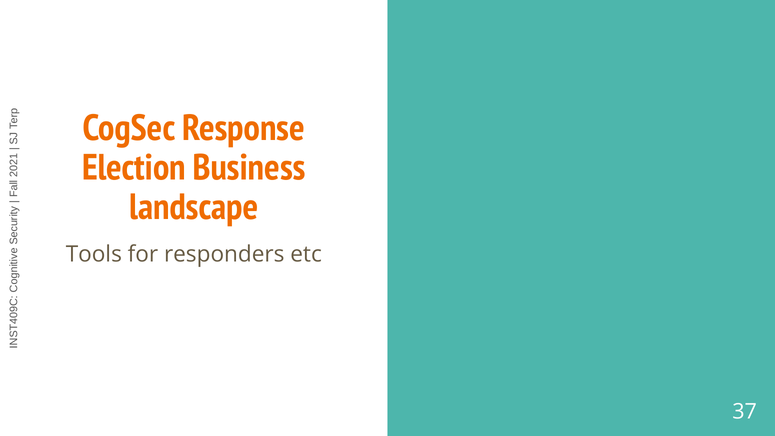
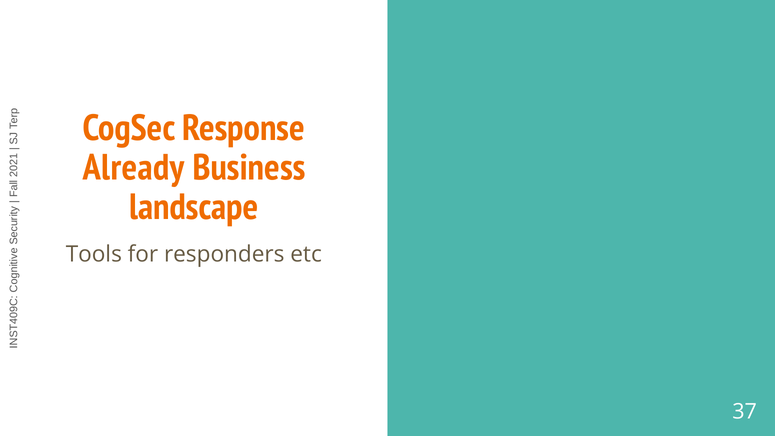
Election: Election -> Already (134, 168)
